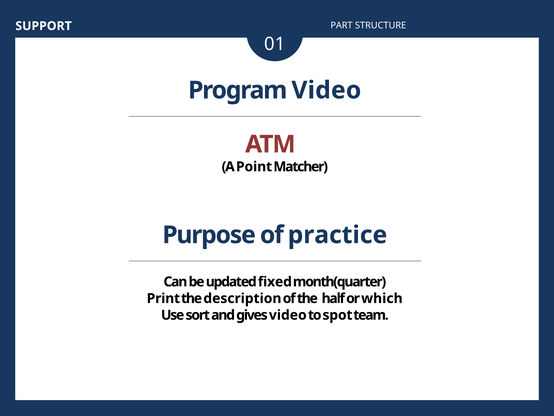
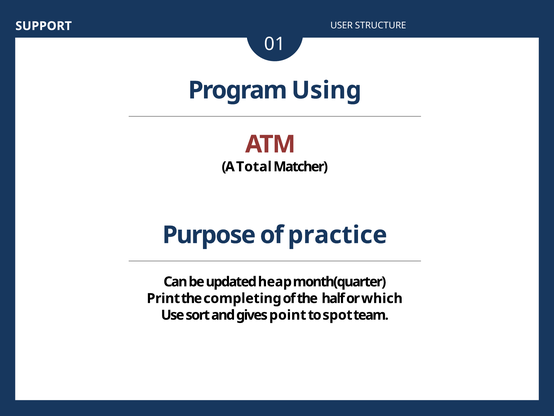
PART: PART -> USER (342, 25)
Program Video: Video -> Using (326, 90)
Point: Point -> Total (254, 167)
fixed: fixed -> heap (275, 281)
description: description -> completing (242, 298)
gives video: video -> point (288, 315)
